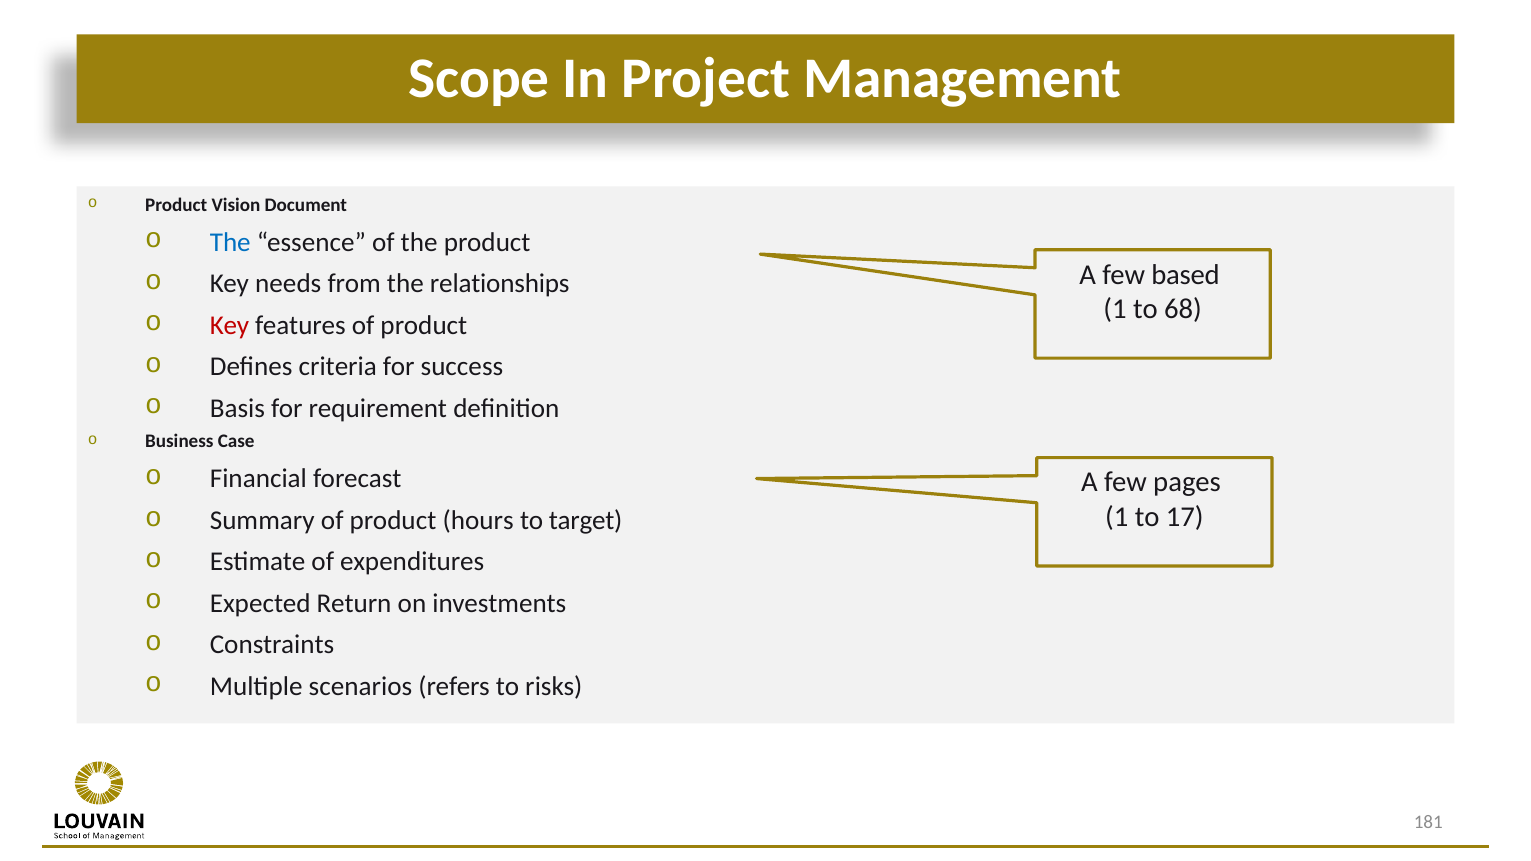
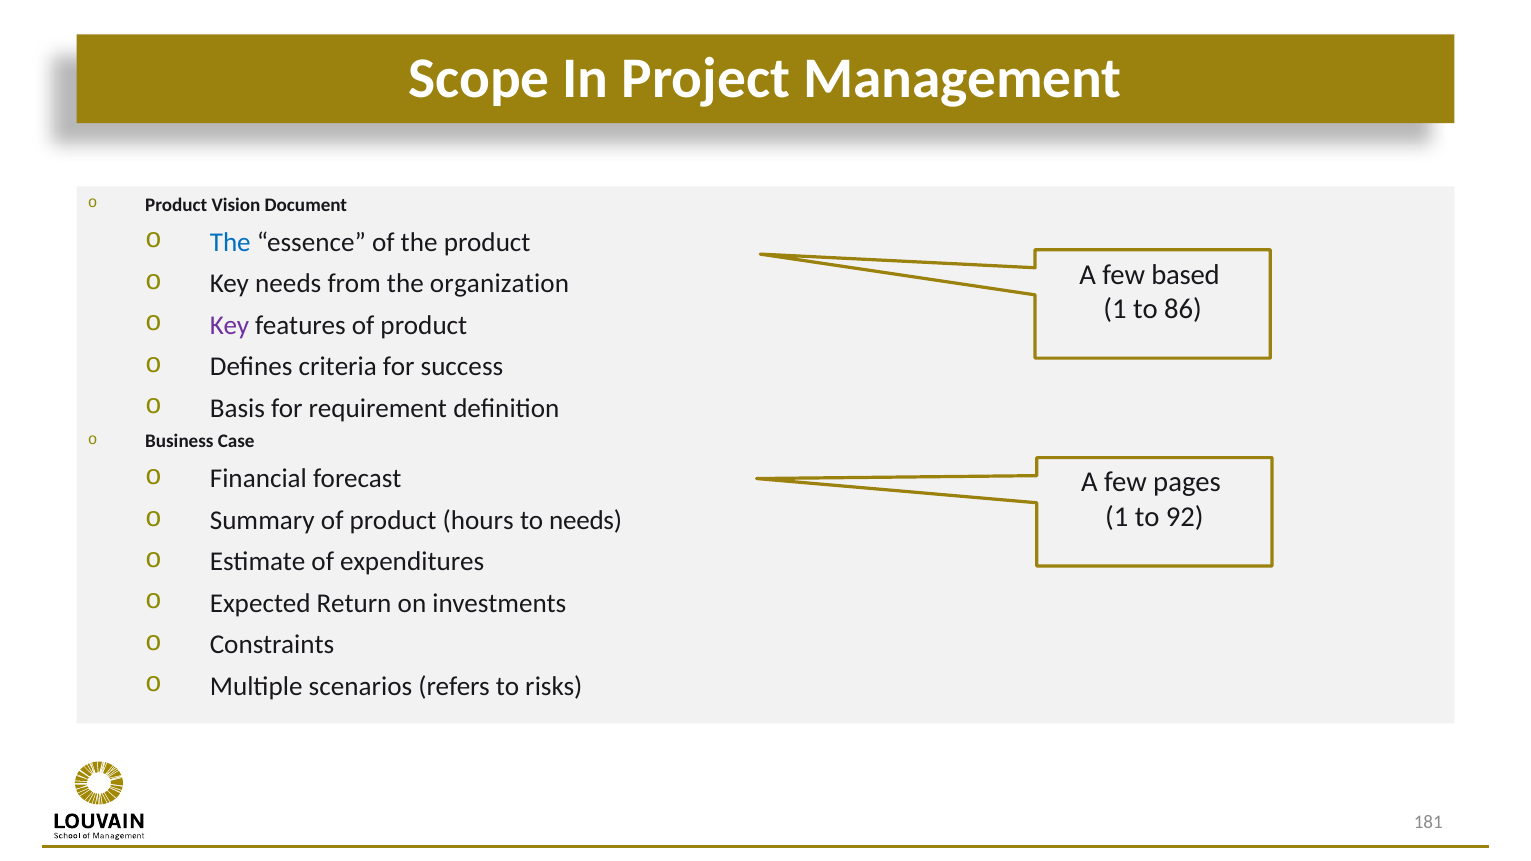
relationships: relationships -> organization (500, 284)
68: 68 -> 86 (1183, 309)
Key colour: red -> purple (230, 325)
17: 17 -> 92 (1185, 517)
to target: target -> needs (586, 521)
